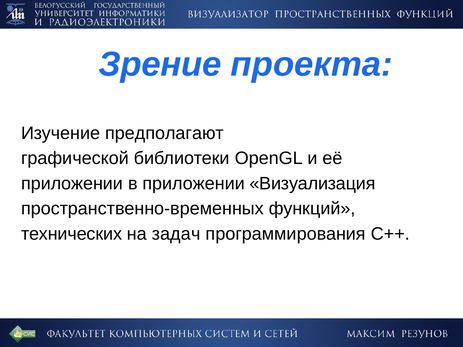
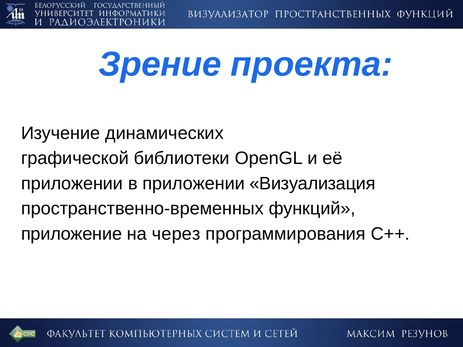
предполагают: предполагают -> динамических (164, 133)
технических: технических -> приложение (72, 234)
задач: задач -> через (176, 234)
